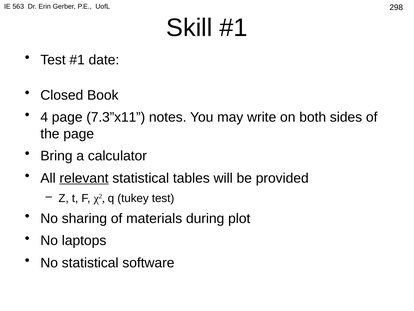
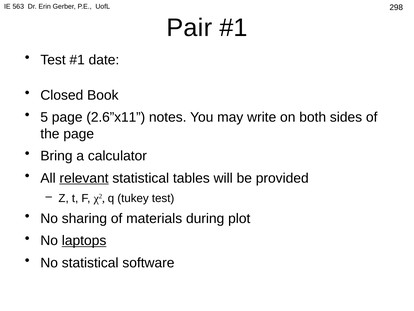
Skill: Skill -> Pair (189, 28)
4: 4 -> 5 (44, 117)
7.3”x11: 7.3”x11 -> 2.6”x11 (116, 117)
laptops underline: none -> present (84, 240)
